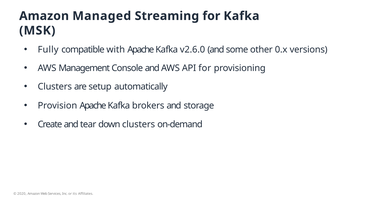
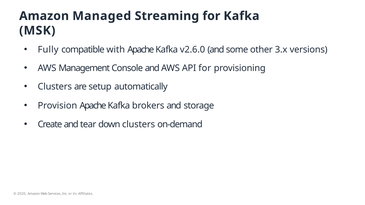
0.x: 0.x -> 3.x (281, 50)
